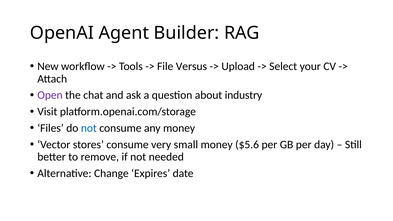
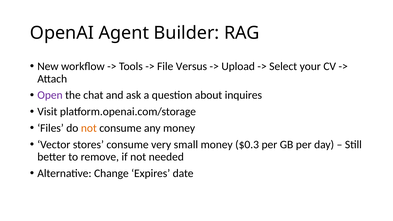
industry: industry -> inquires (243, 95)
not colour: blue -> orange (89, 128)
$5.6: $5.6 -> $0.3 (247, 145)
